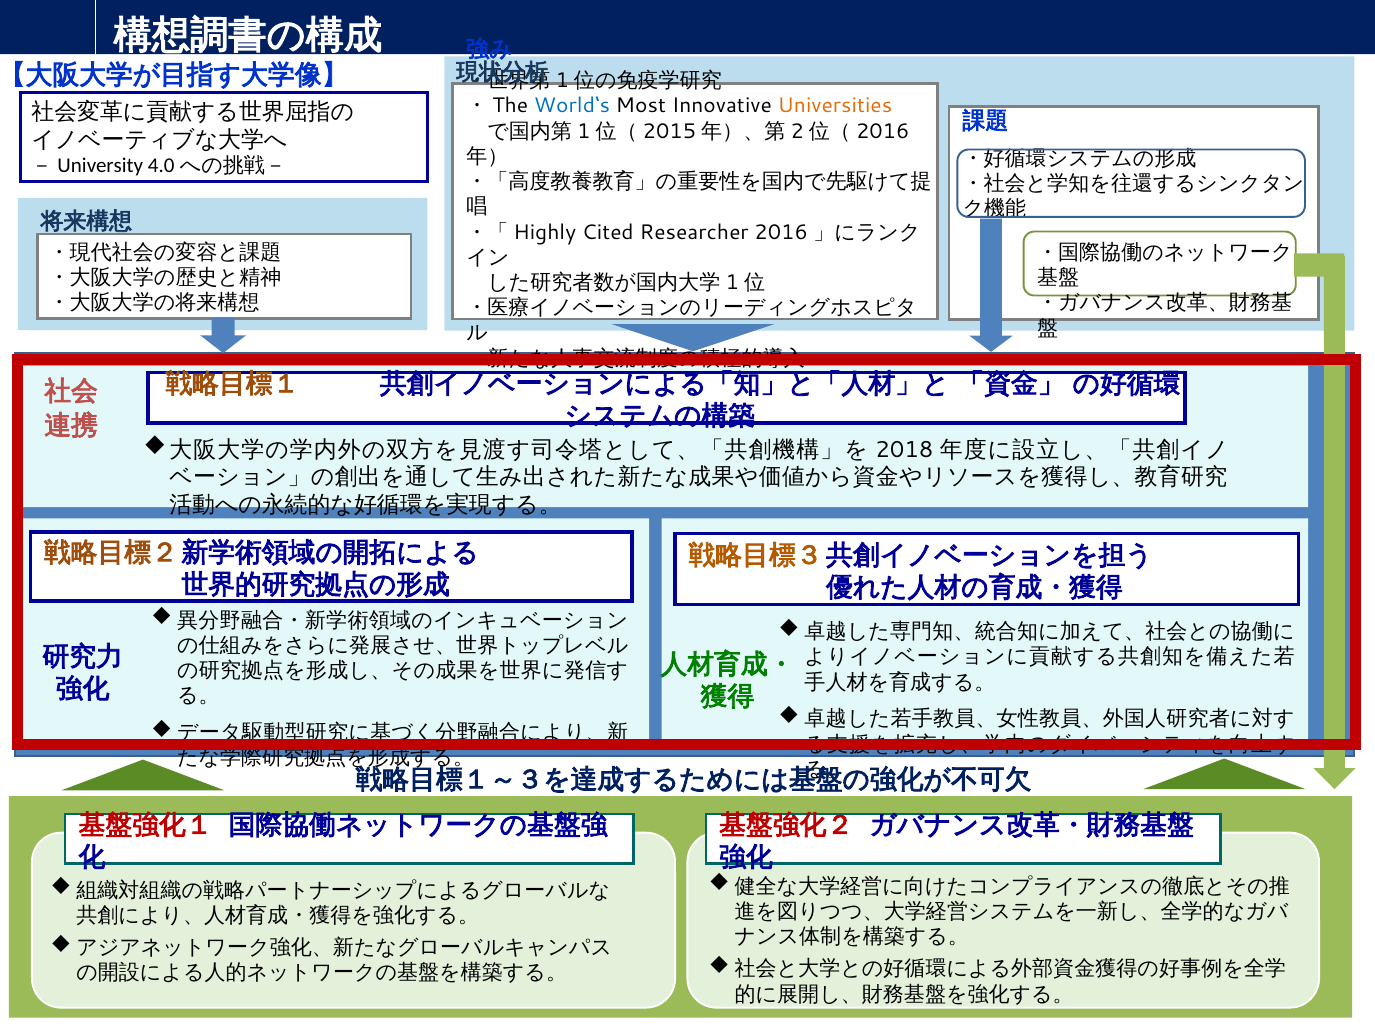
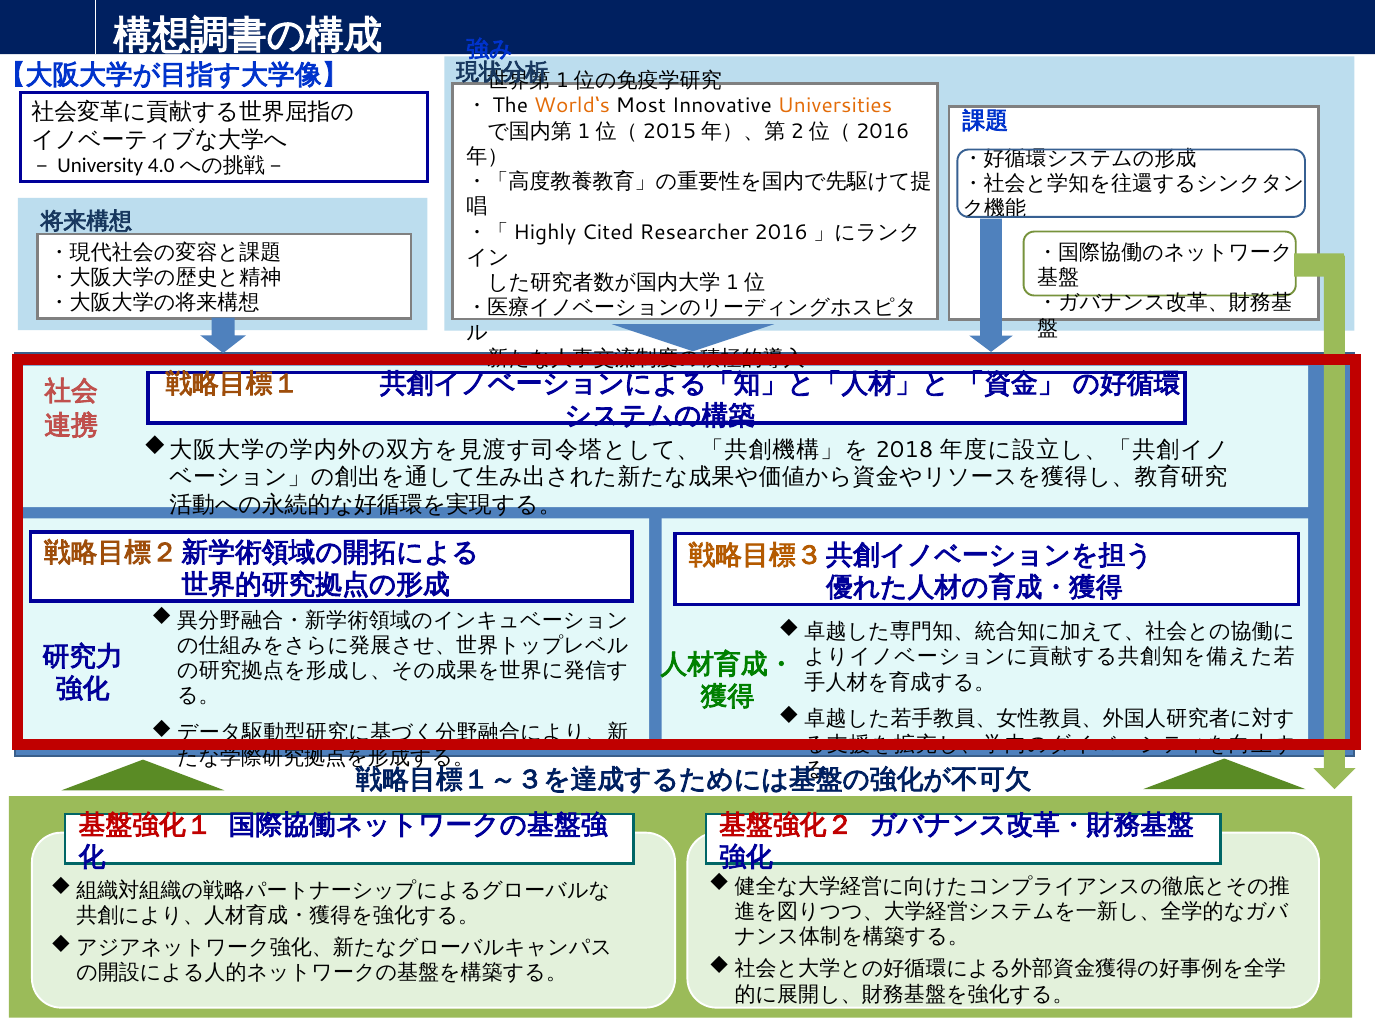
World‘s colour: blue -> orange (572, 106)
